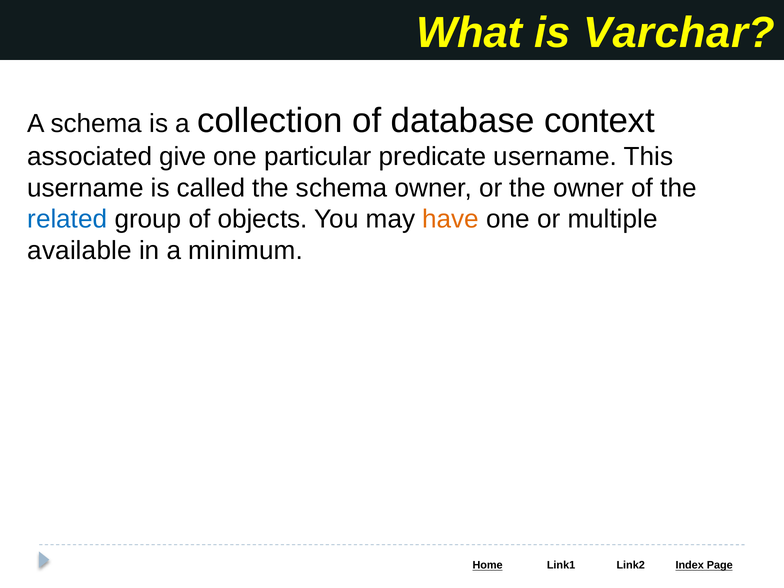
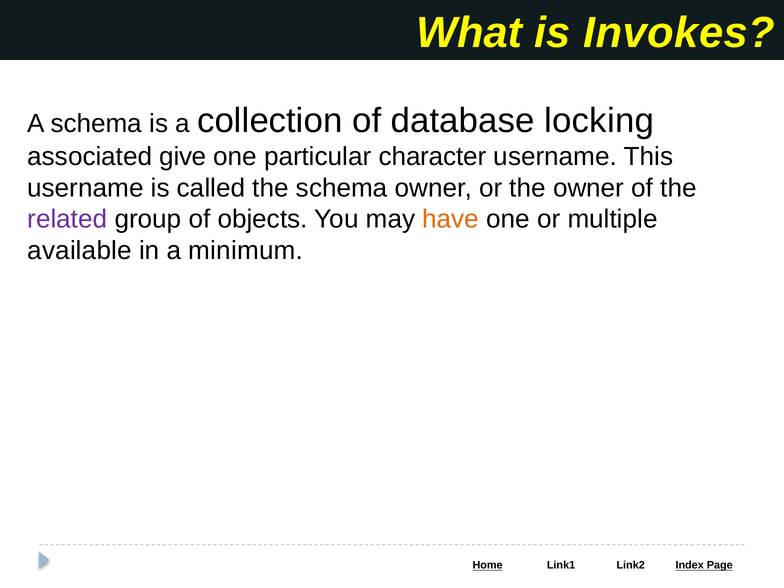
Varchar: Varchar -> Invokes (679, 33)
context: context -> locking (599, 121)
predicate: predicate -> character (433, 157)
related colour: blue -> purple (67, 219)
